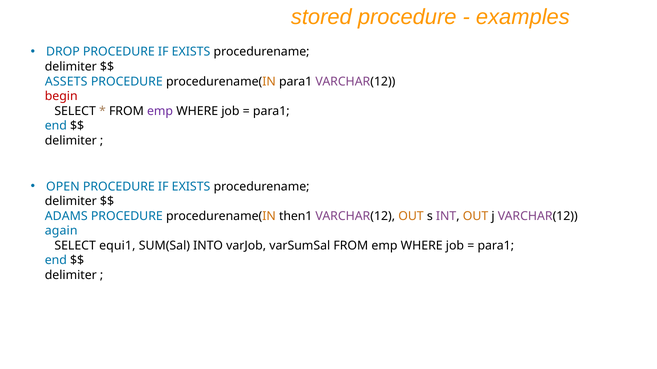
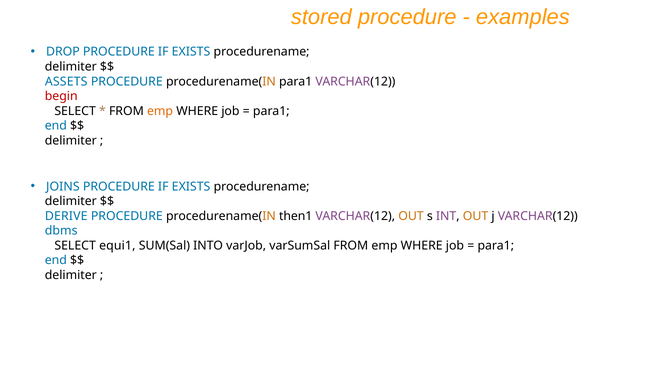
emp colour: purple -> orange (160, 111)
OPEN: OPEN -> JOINS (63, 187)
ADAMS: ADAMS -> DERIVE (66, 216)
again: again -> dbms (61, 231)
